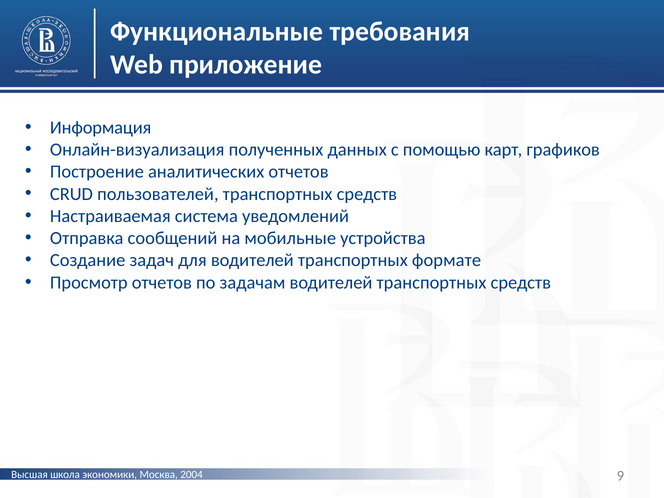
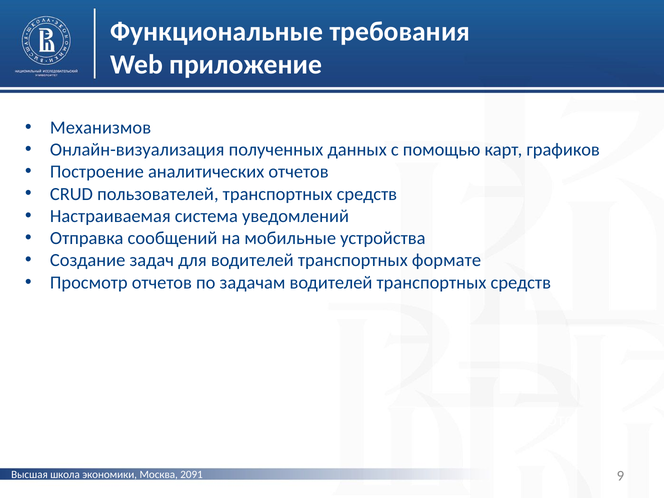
Информация: Информация -> Механизмов (101, 127)
2004: 2004 -> 2091 (192, 475)
